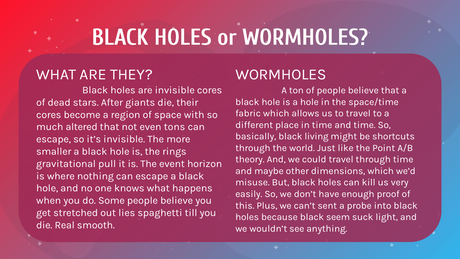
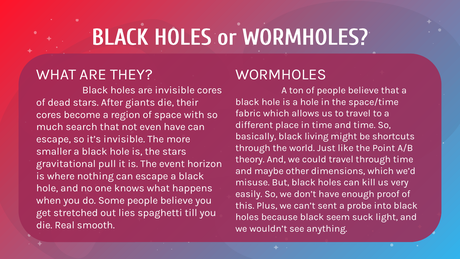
altered: altered -> search (82, 127)
even tons: tons -> have (175, 127)
the rings: rings -> stars (174, 151)
